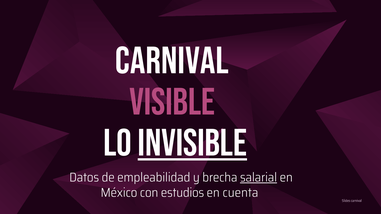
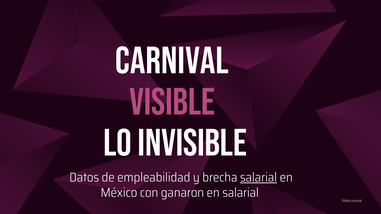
invisible underline: present -> none (192, 143)
estudios: estudios -> ganaron (182, 193)
en cuenta: cuenta -> salarial (241, 193)
